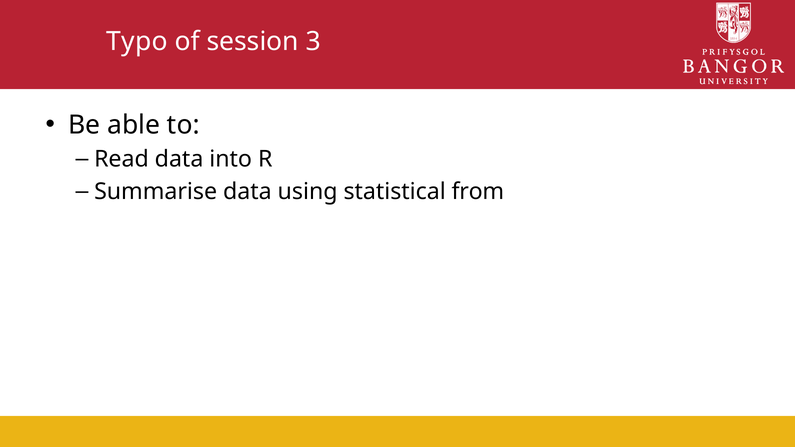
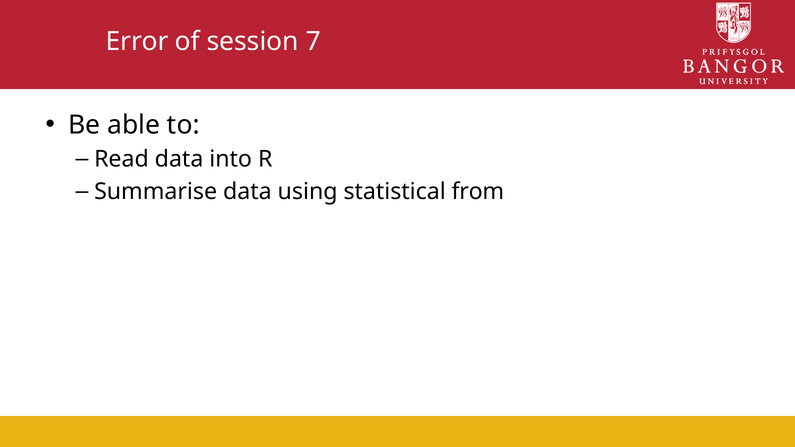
Typo: Typo -> Error (137, 41)
3: 3 -> 7 (313, 41)
